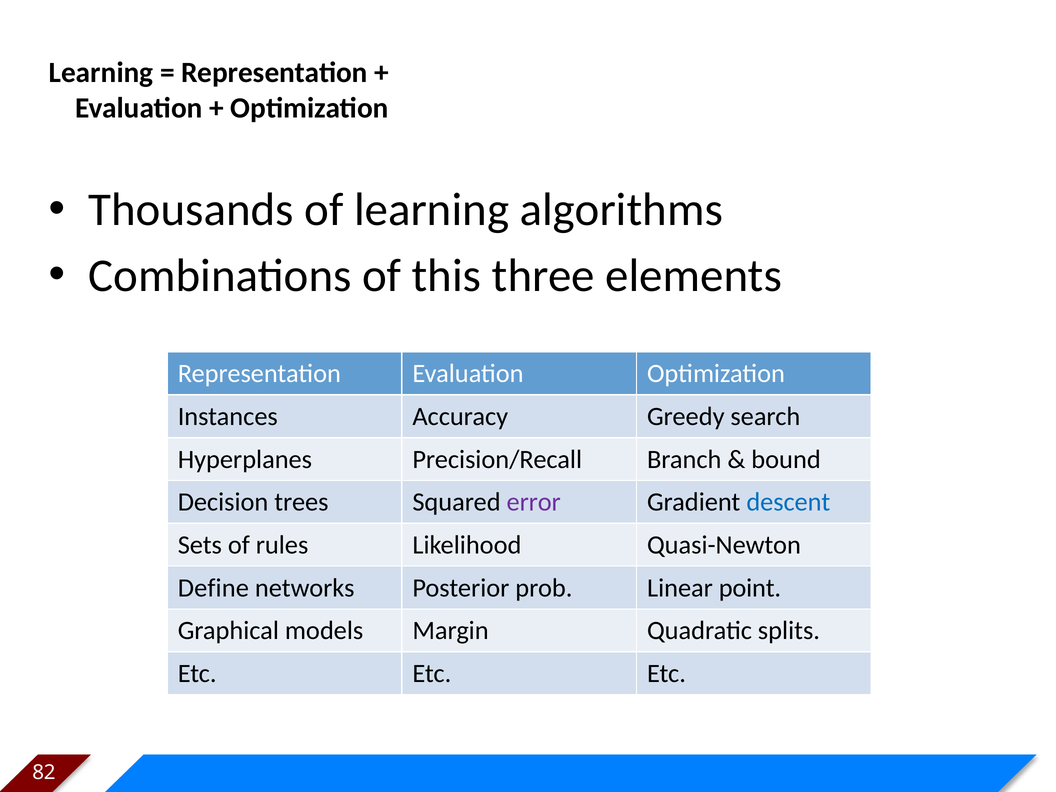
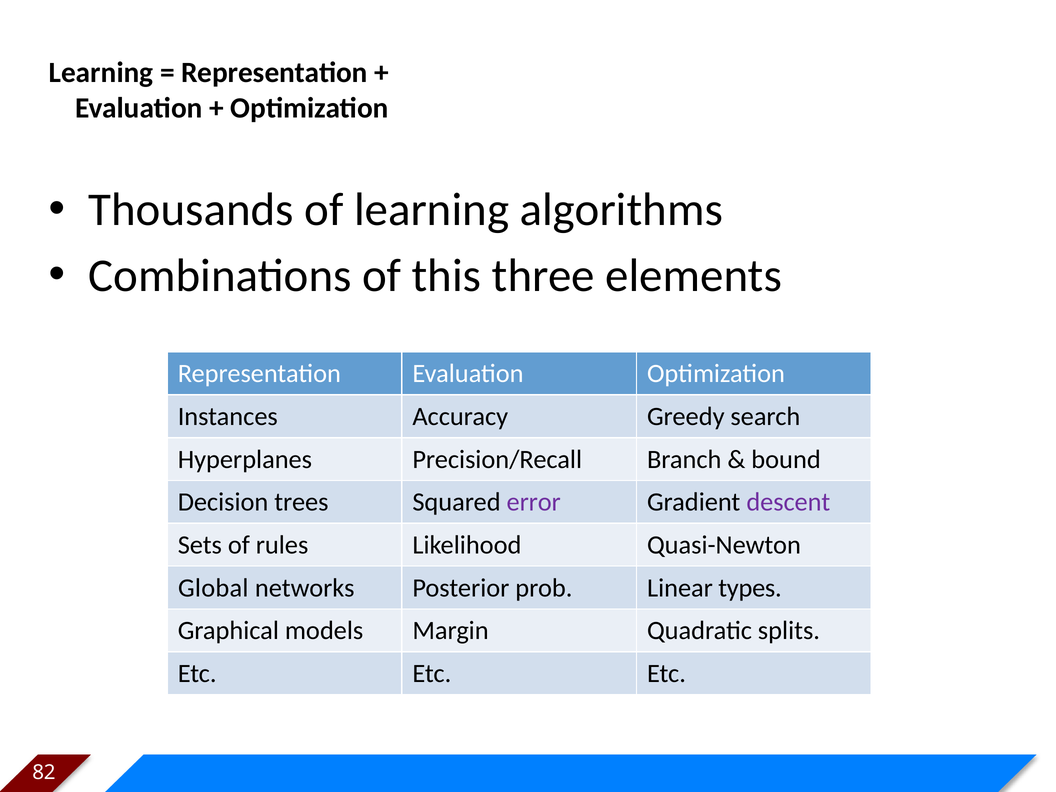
descent colour: blue -> purple (788, 502)
Define: Define -> Global (213, 588)
point: point -> types (750, 588)
